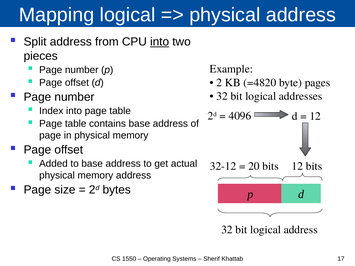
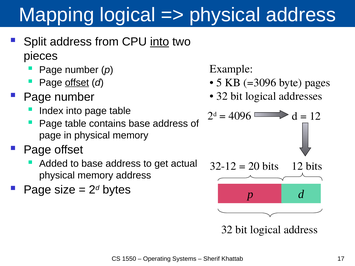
2: 2 -> 5 (219, 83)
=4820: =4820 -> =3096 (260, 83)
offset underline: none -> present (77, 83)
